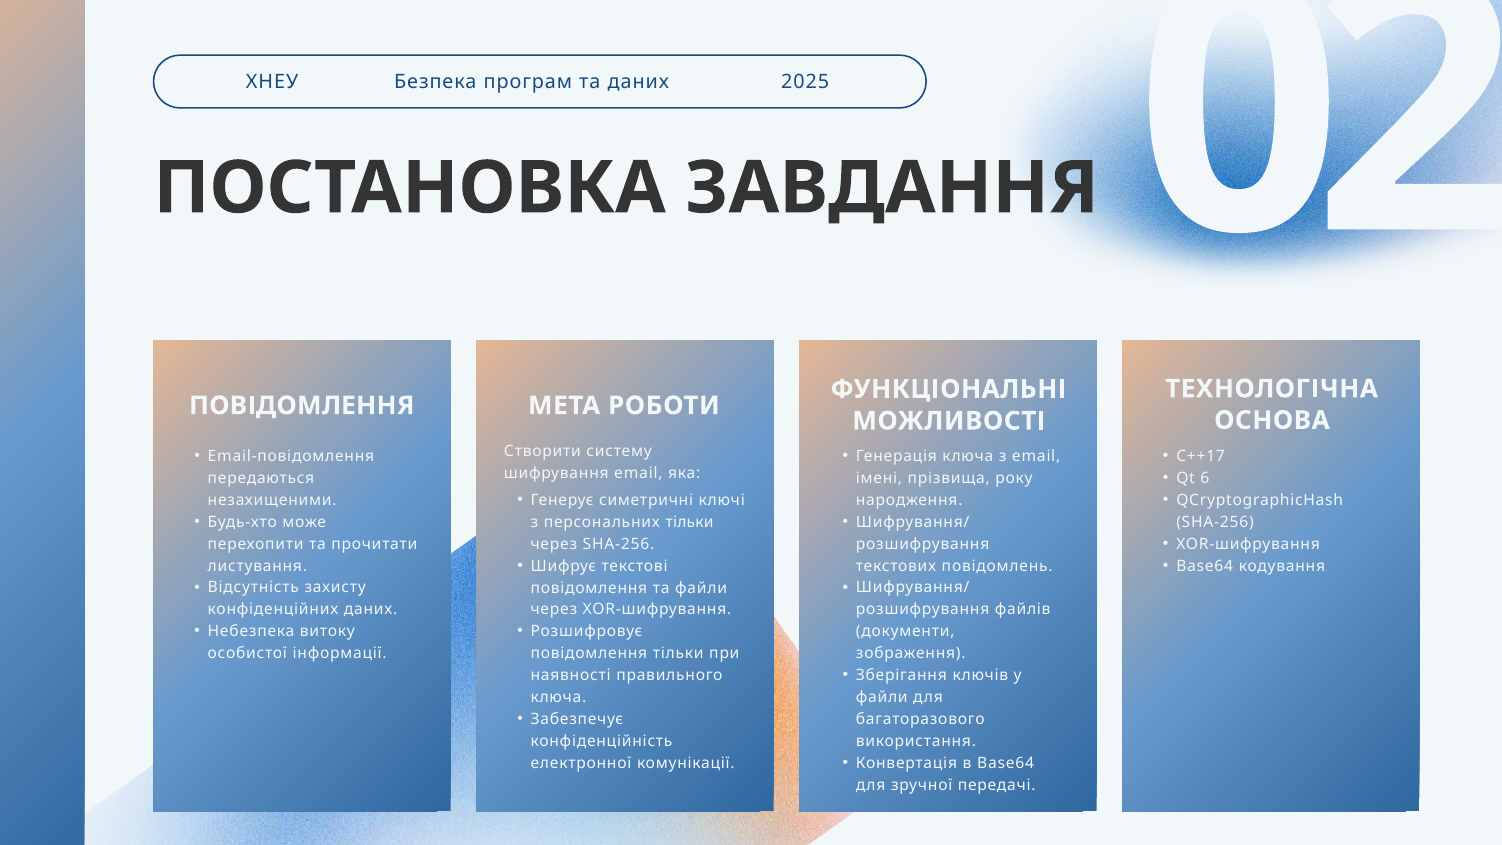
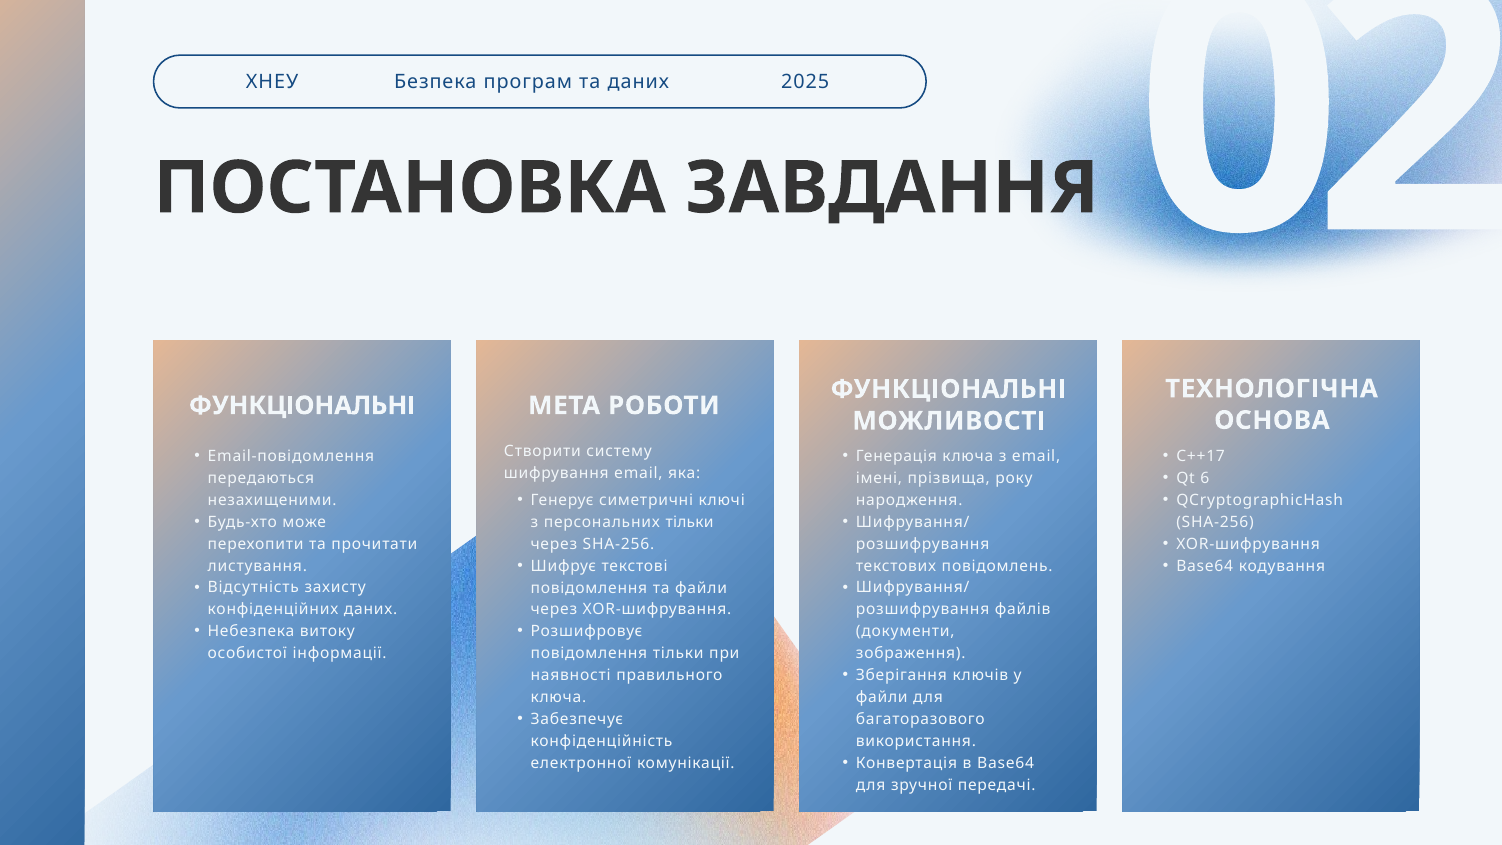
ПОВІДОМЛЕННЯ: ПОВІДОМЛЕННЯ -> ФУНКЦІОНАЛЬНІ (302, 406)
